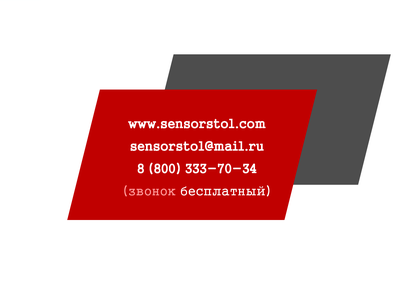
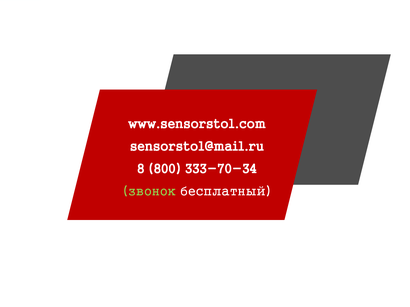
звонок colour: pink -> light green (150, 192)
